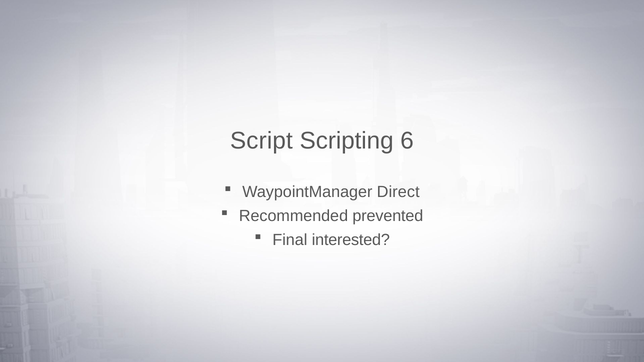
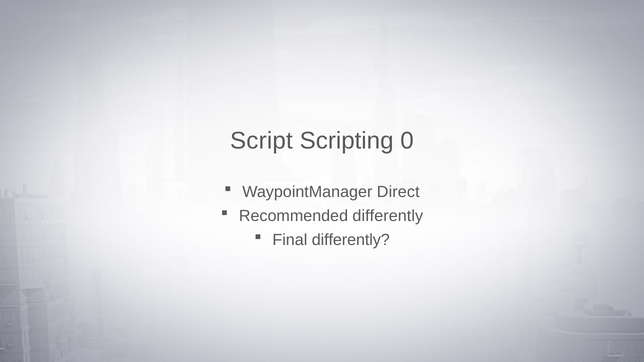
6: 6 -> 0 (407, 141)
Recommended prevented: prevented -> differently (388, 216)
Final interested: interested -> differently (351, 240)
